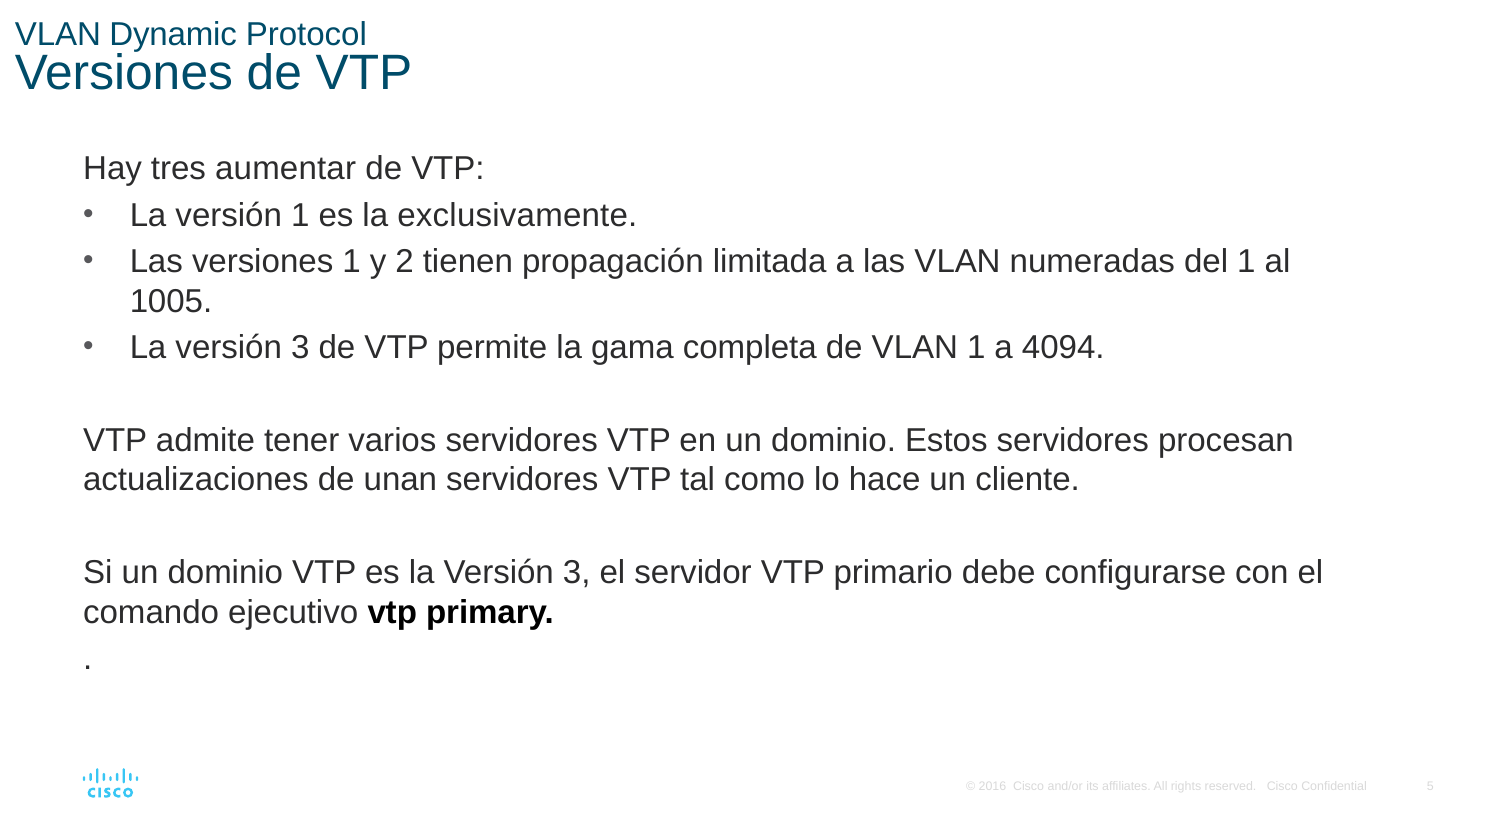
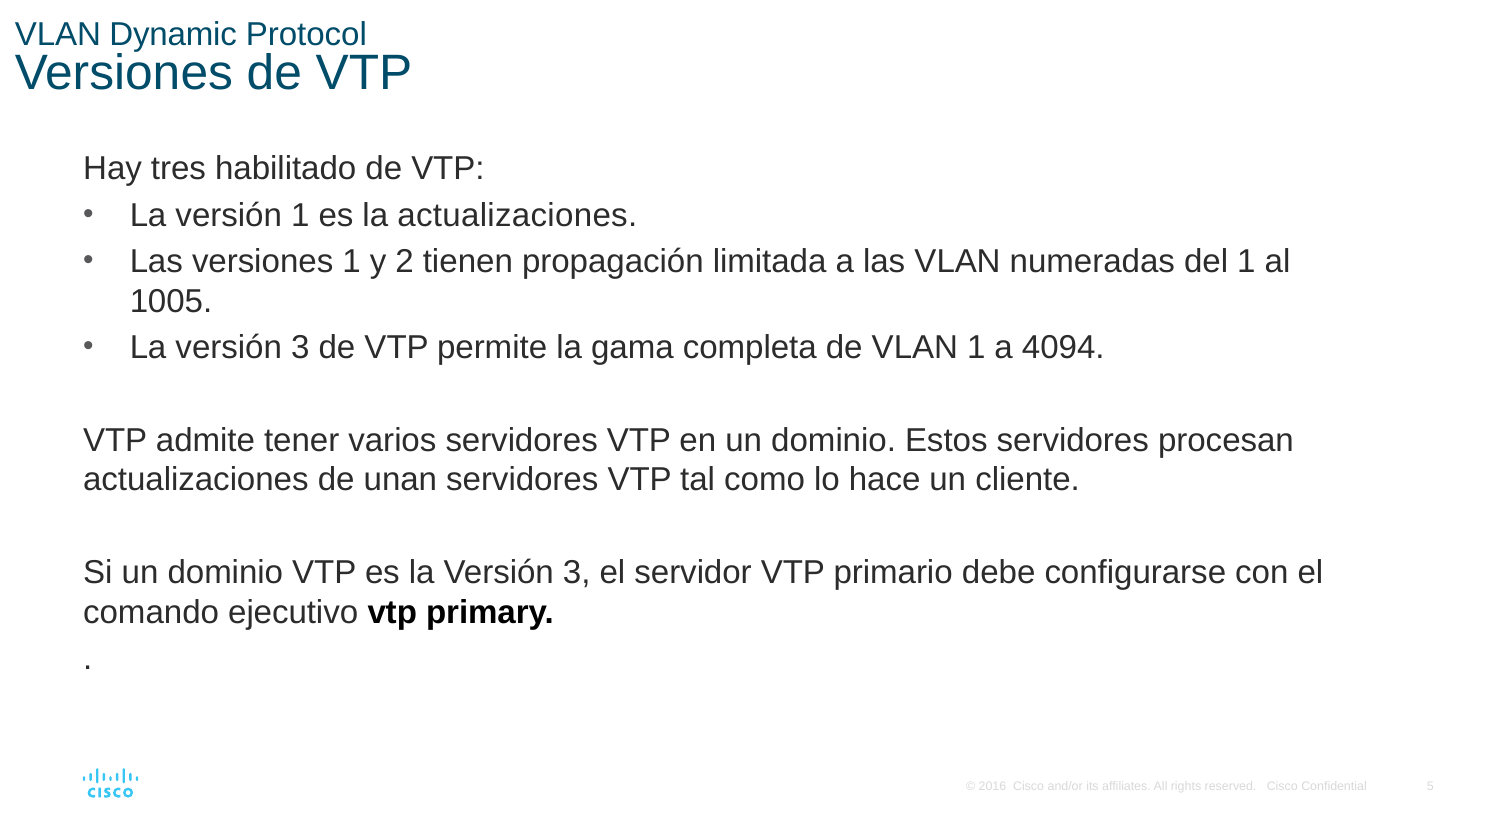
aumentar: aumentar -> habilitado (286, 169)
la exclusivamente: exclusivamente -> actualizaciones (517, 215)
